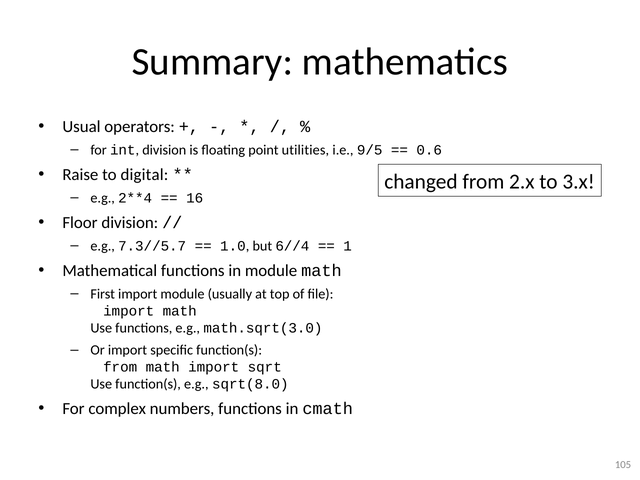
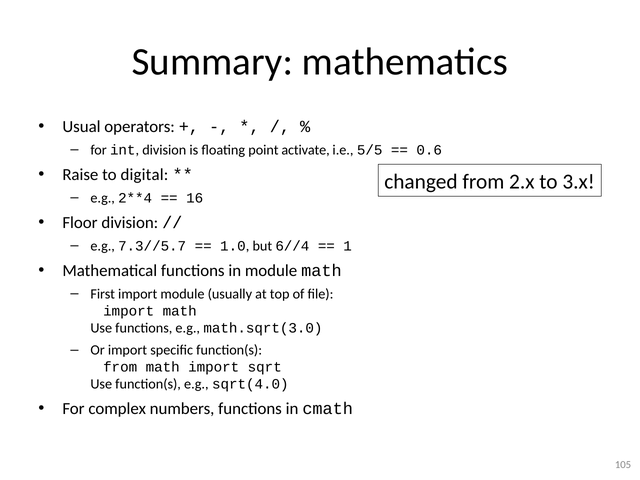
utilities: utilities -> activate (306, 150)
9/5: 9/5 -> 5/5 (370, 150)
sqrt(8.0: sqrt(8.0 -> sqrt(4.0 (250, 384)
